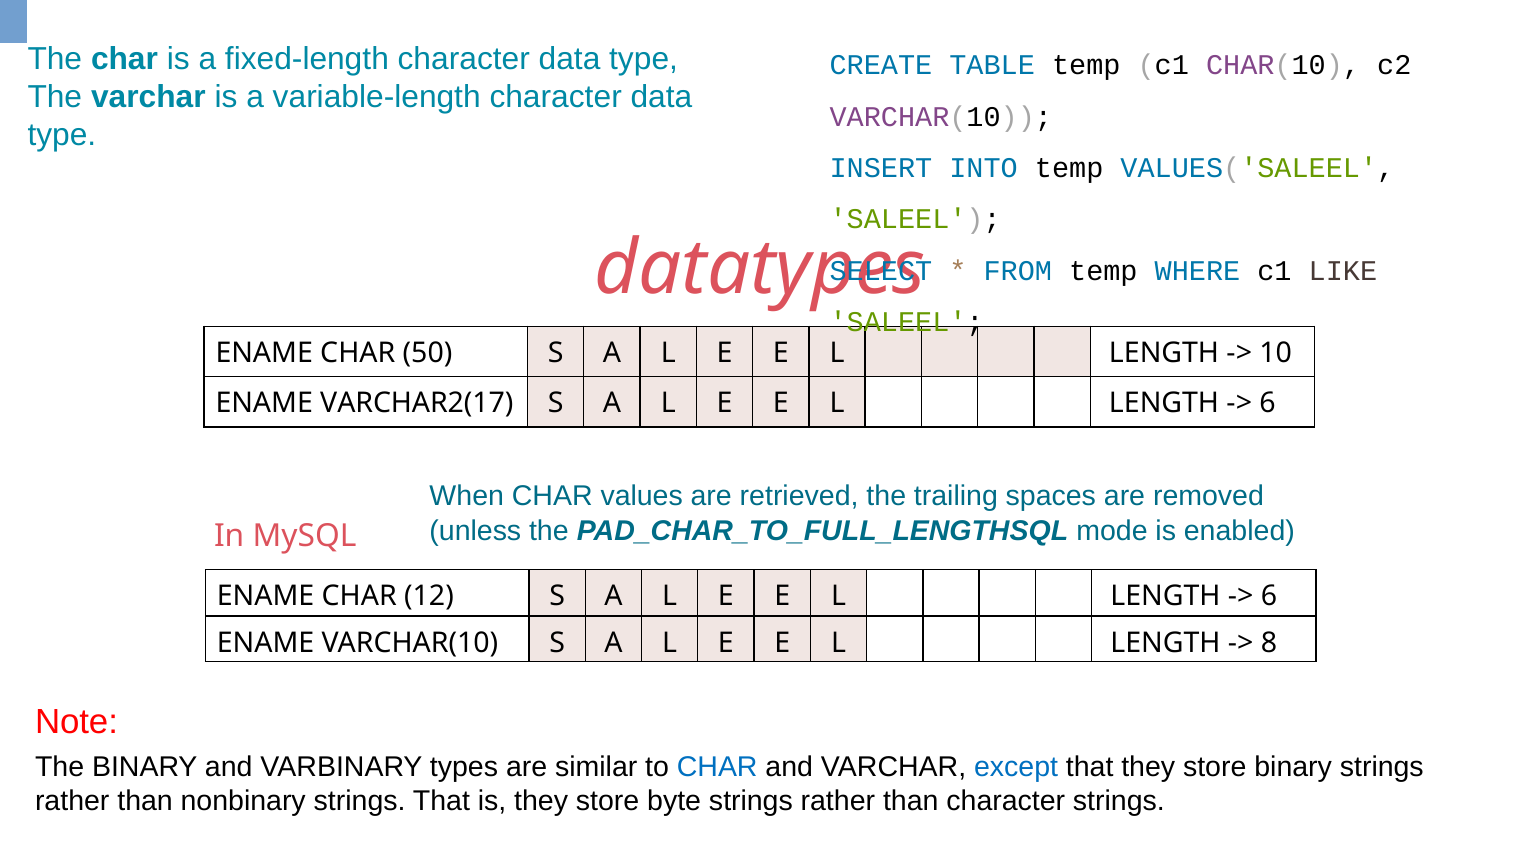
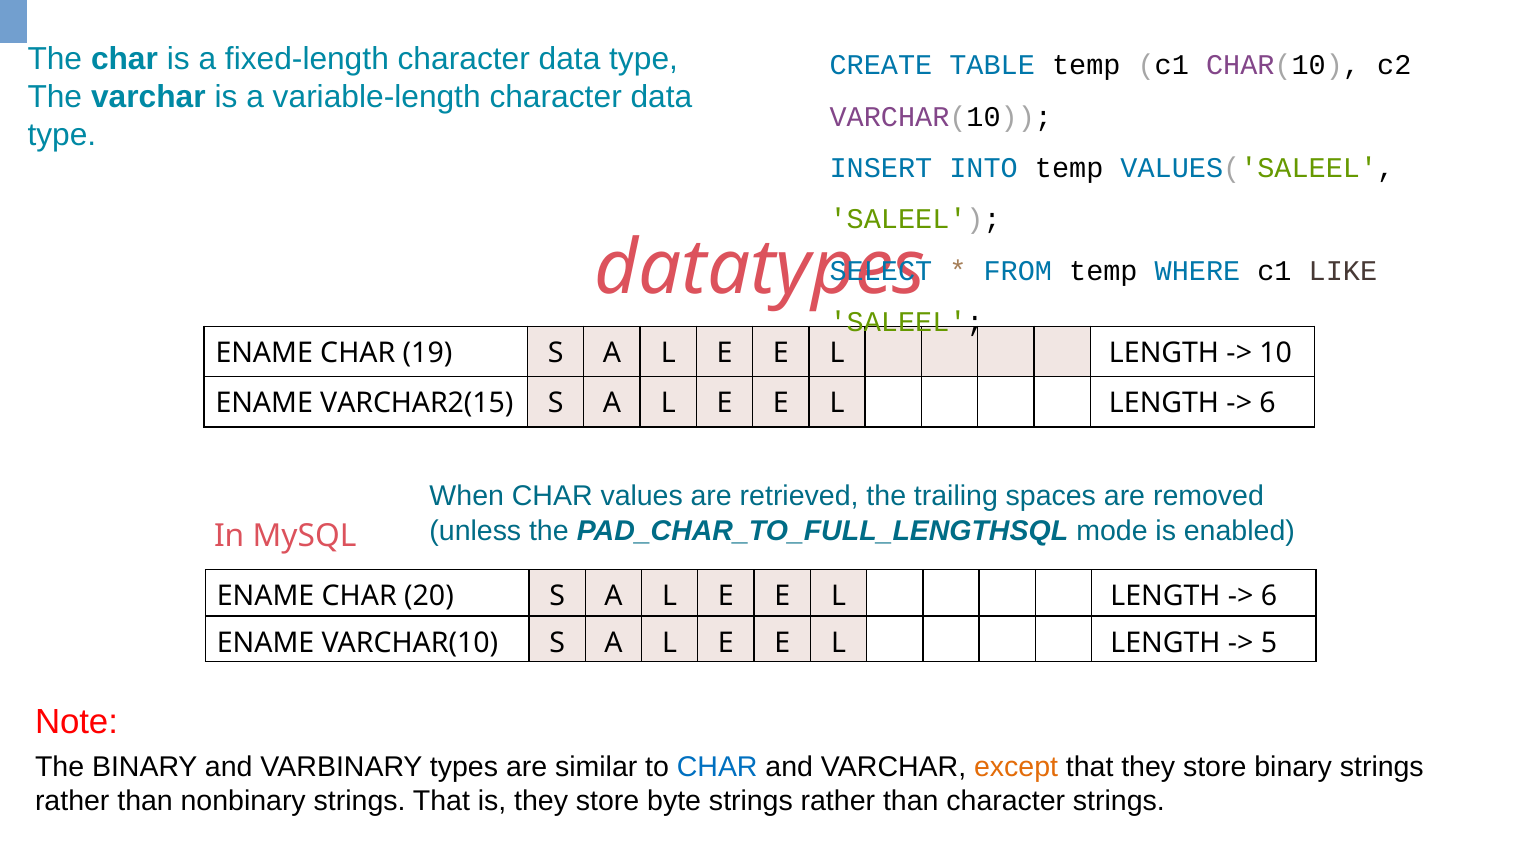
50: 50 -> 19 (428, 353)
VARCHAR2(17: VARCHAR2(17 -> VARCHAR2(15 (417, 403)
12: 12 -> 20 (429, 596)
8: 8 -> 5 (1269, 642)
except colour: blue -> orange (1016, 767)
